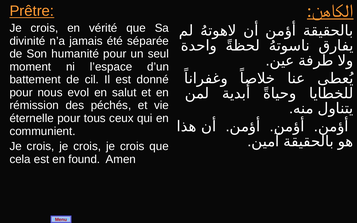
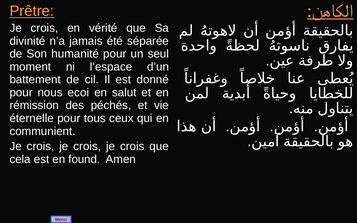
evol: evol -> ecoi (78, 93)
